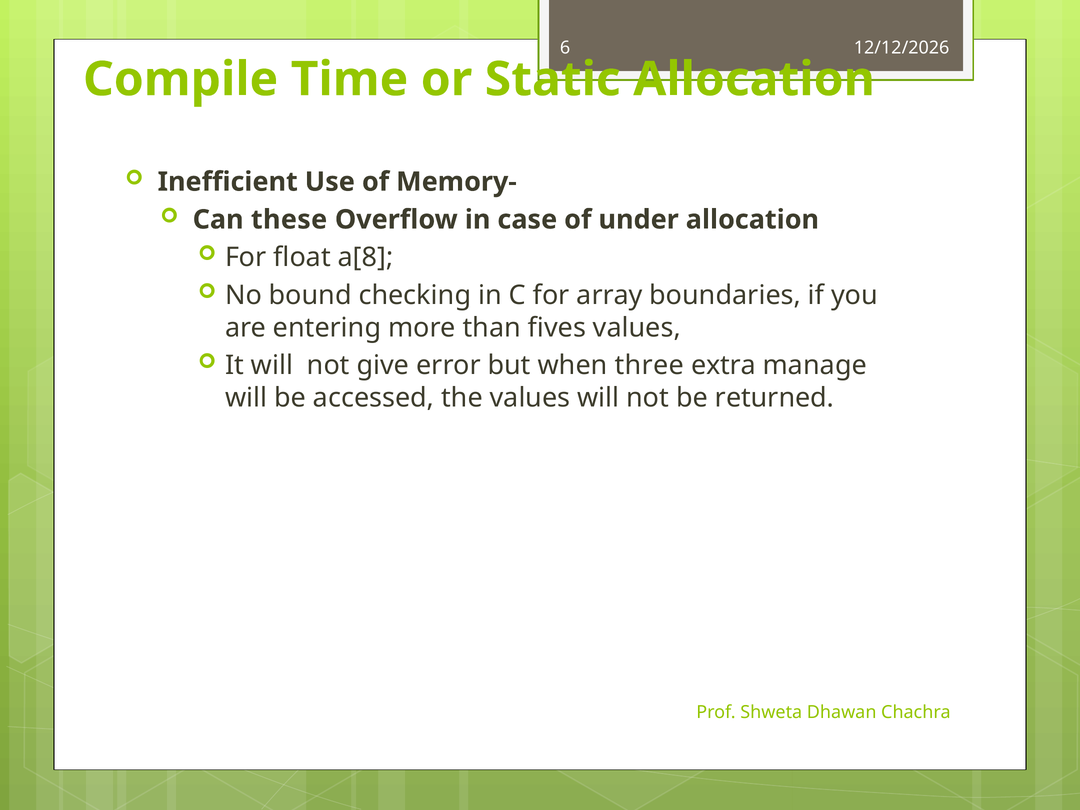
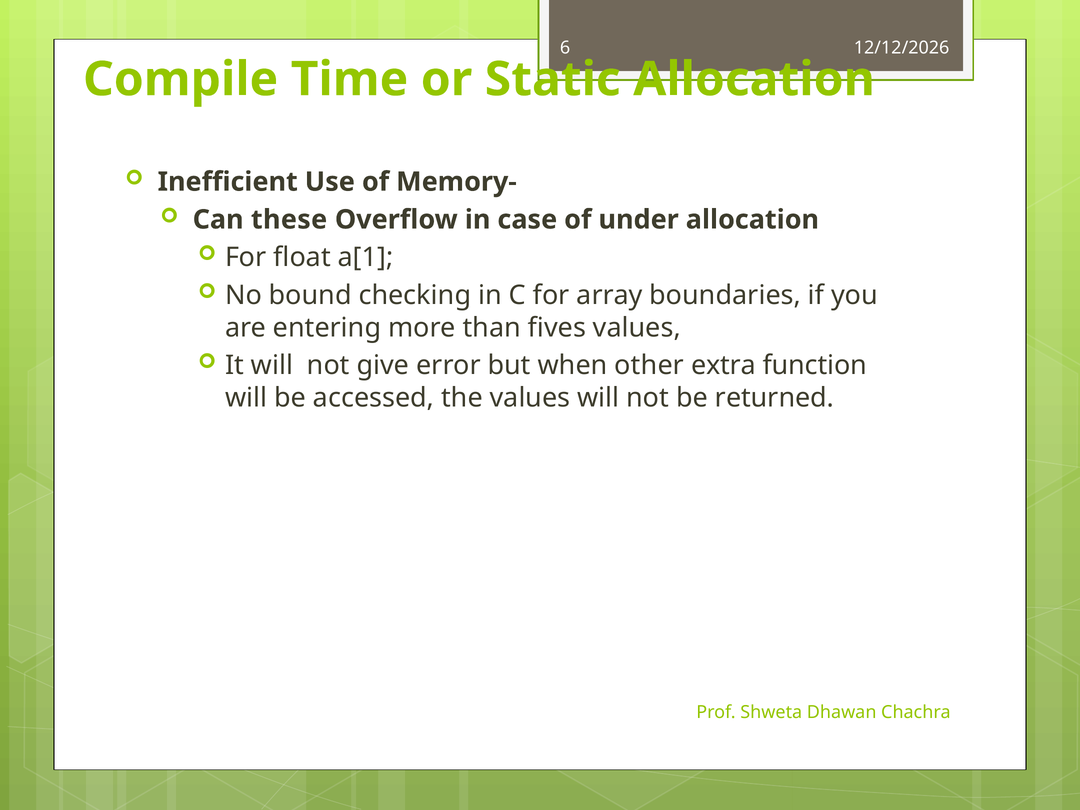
a[8: a[8 -> a[1 (366, 257)
three: three -> other (649, 365)
manage: manage -> function (815, 365)
